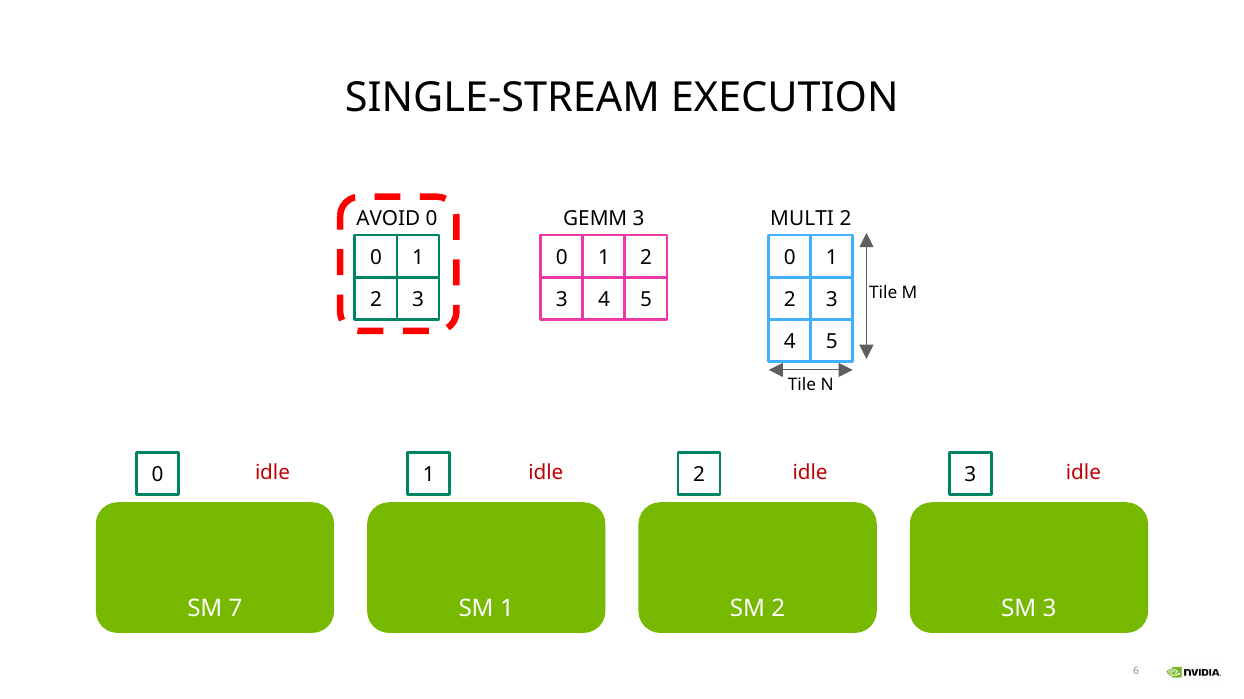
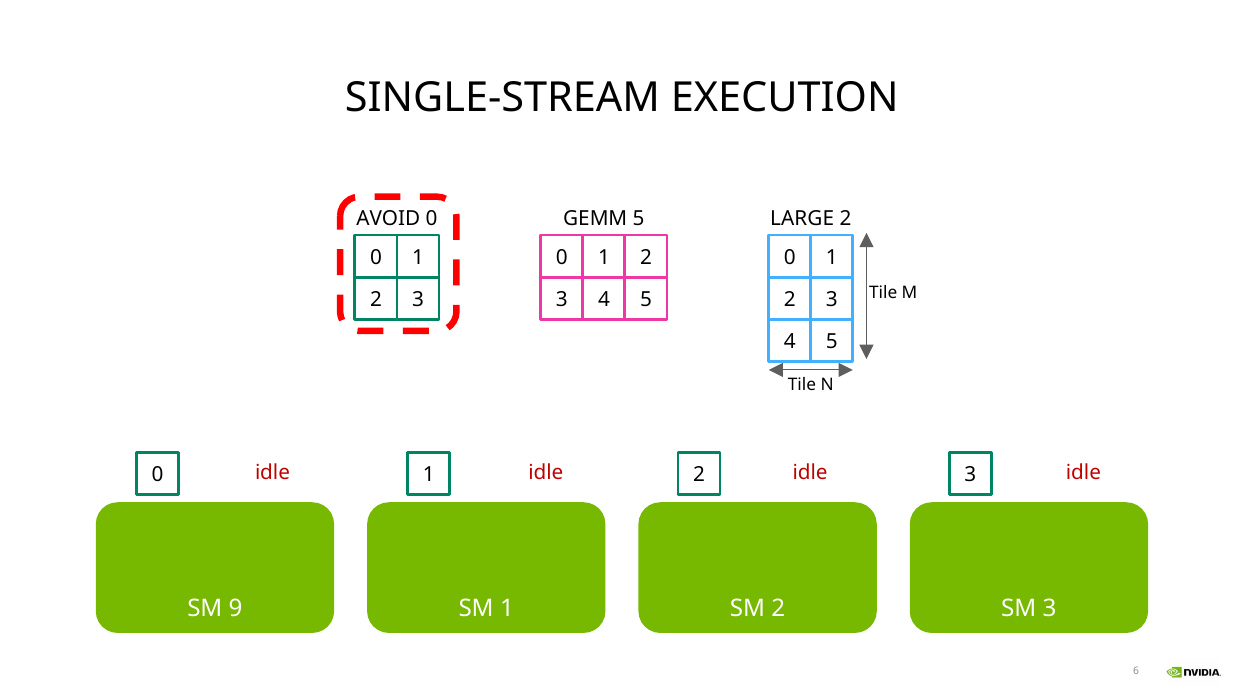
GEMM 3: 3 -> 5 (639, 219)
MULTI: MULTI -> LARGE (802, 219)
7: 7 -> 9 (236, 609)
